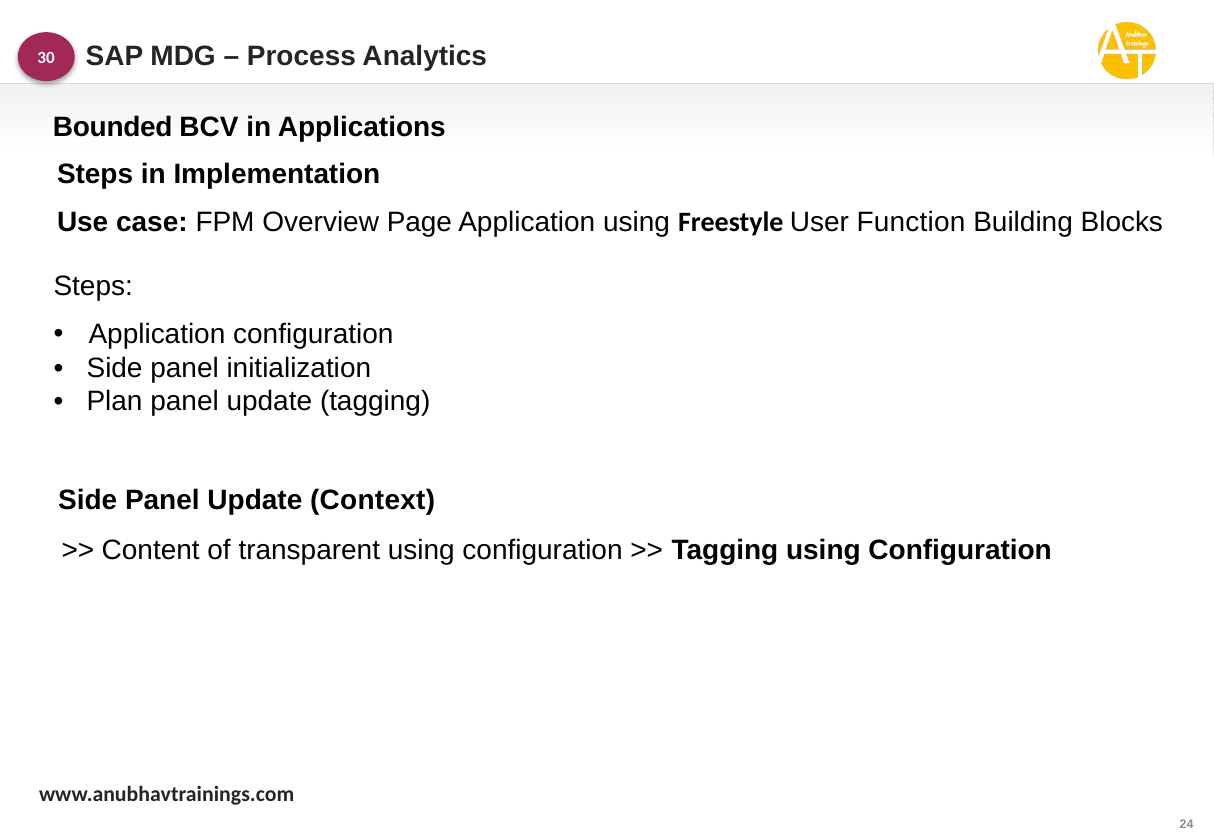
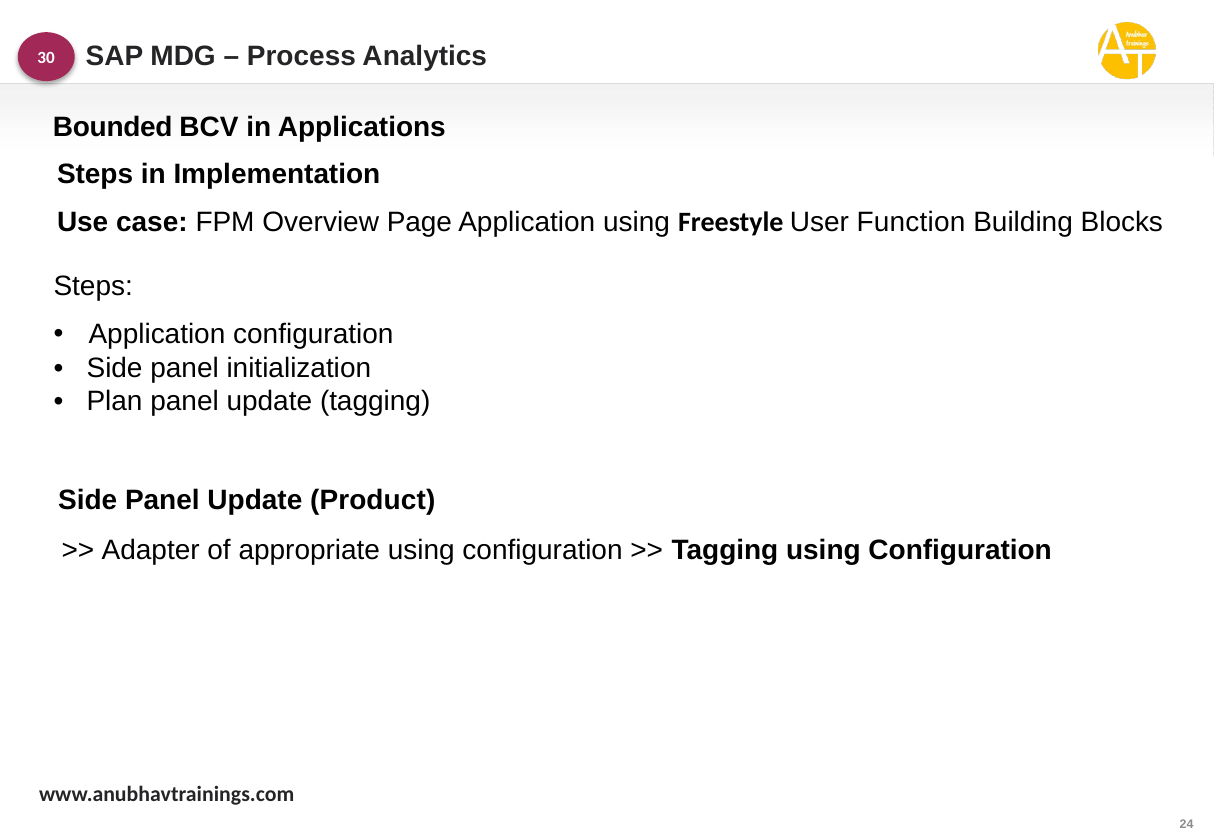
Context: Context -> Product (373, 500)
Content: Content -> Adapter (151, 551)
transparent: transparent -> appropriate (309, 551)
